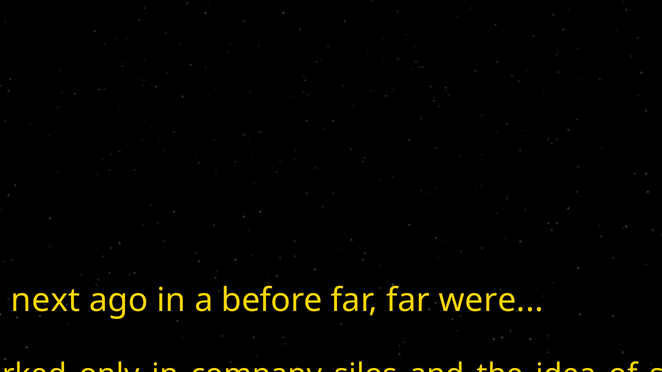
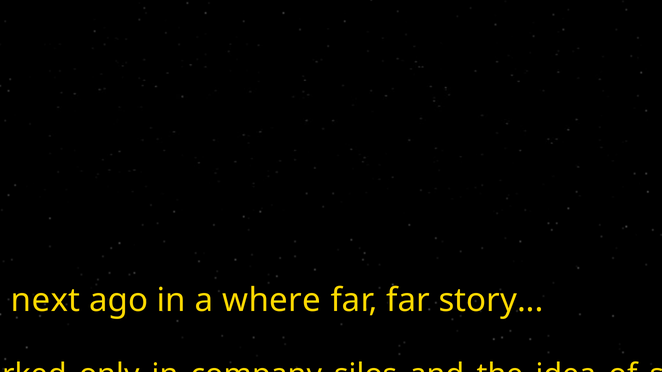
before: before -> where (272, 301)
far were: were -> story (491, 301)
